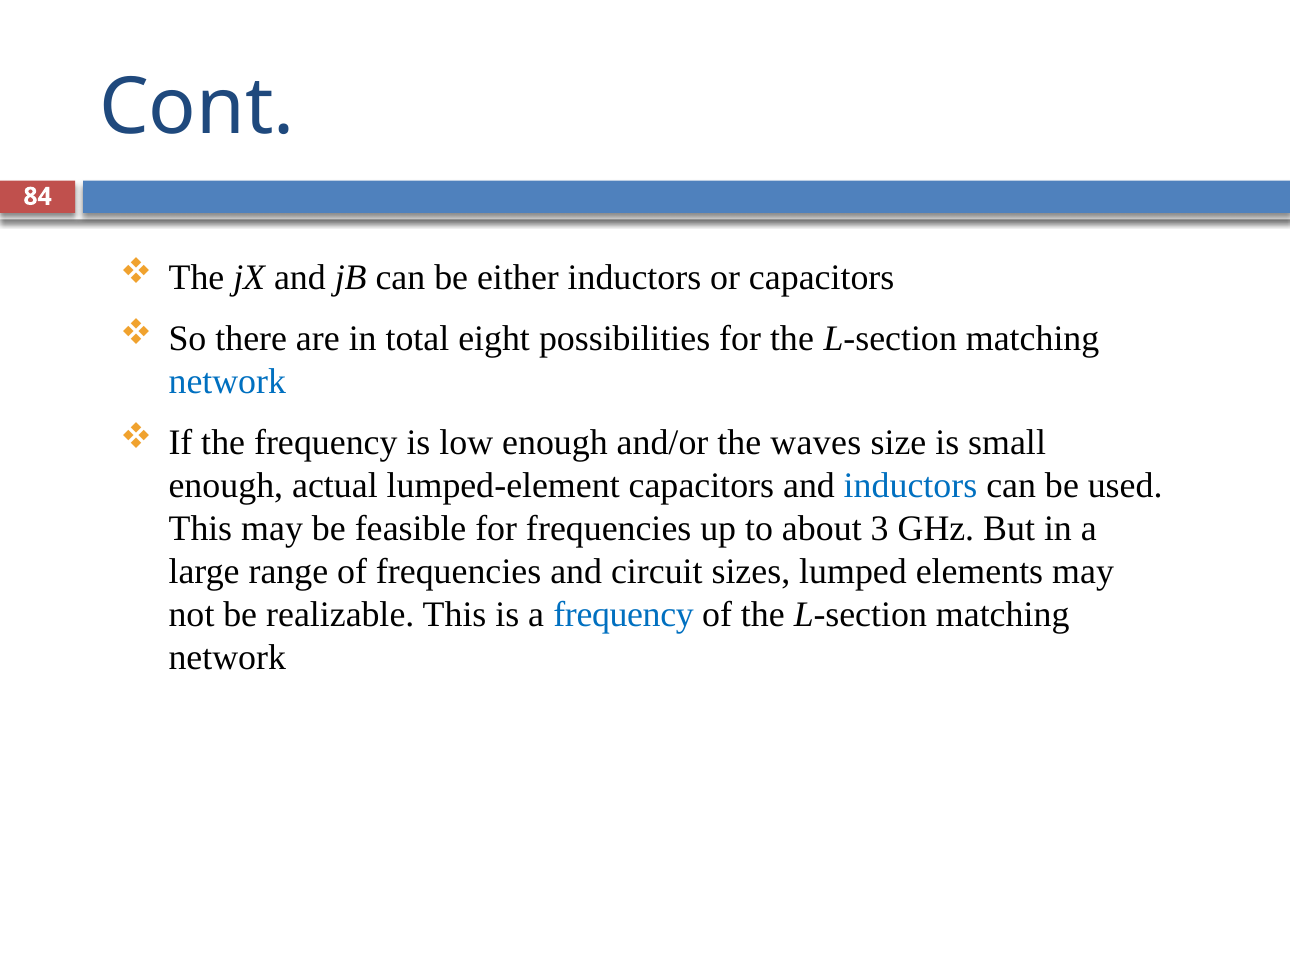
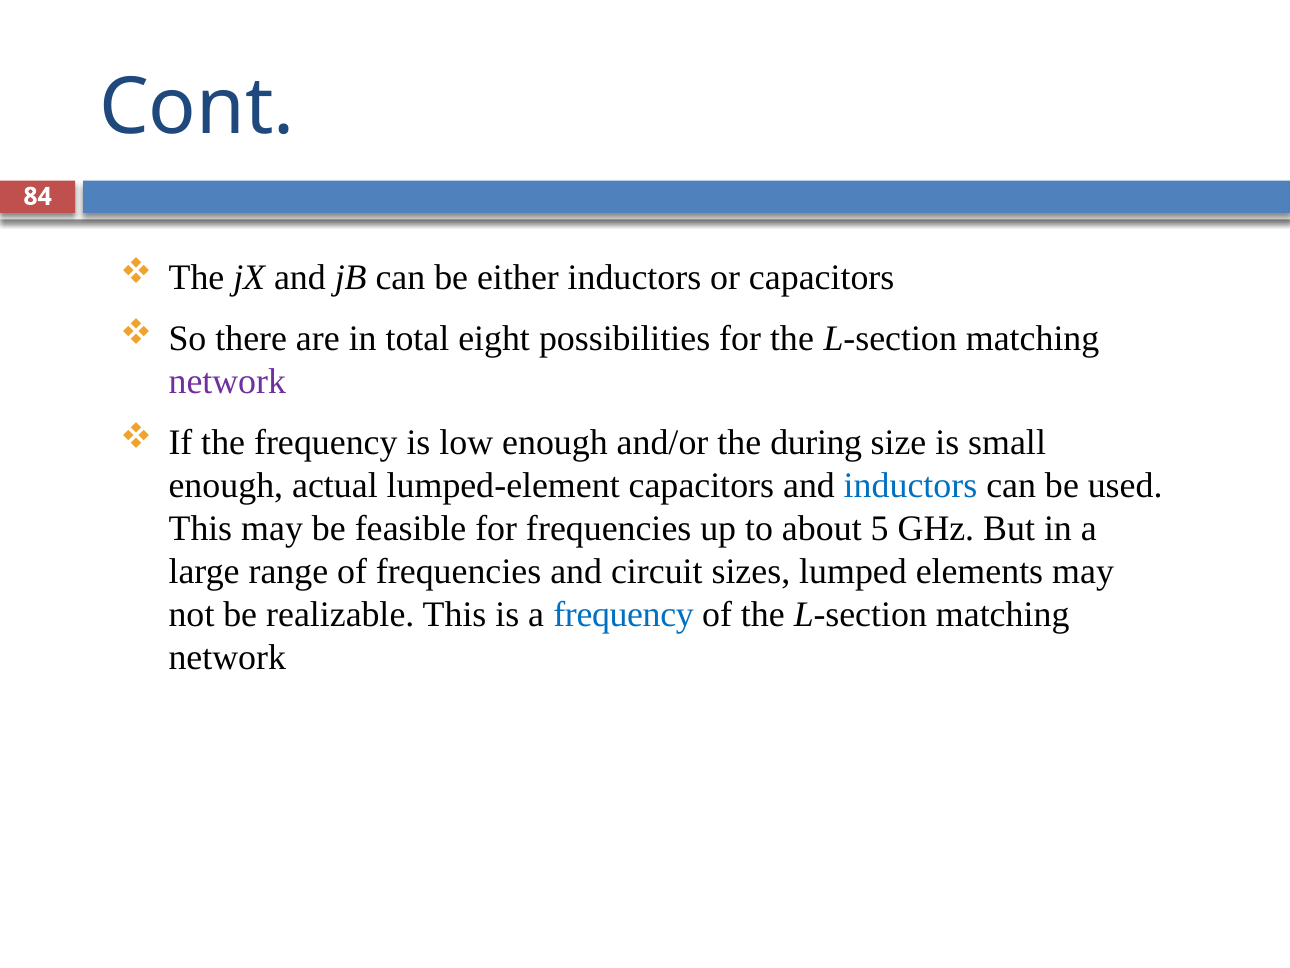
network colour: blue -> purple (227, 382)
waves: waves -> during (816, 443)
3: 3 -> 5 (880, 529)
